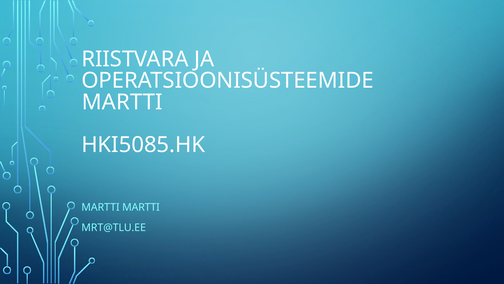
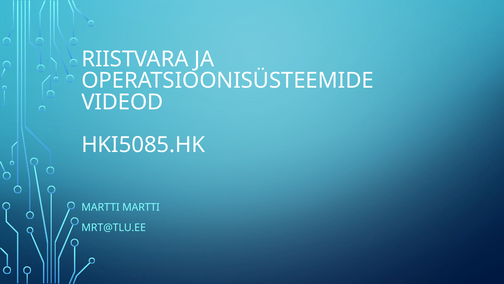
MARTTI: MARTTI -> VIDEOD (122, 102)
